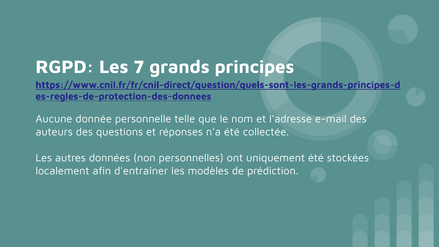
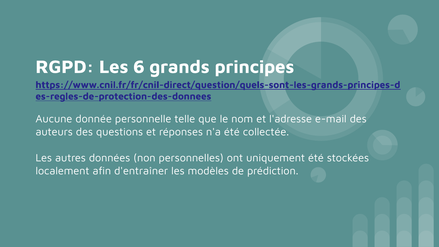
7: 7 -> 6 (139, 67)
